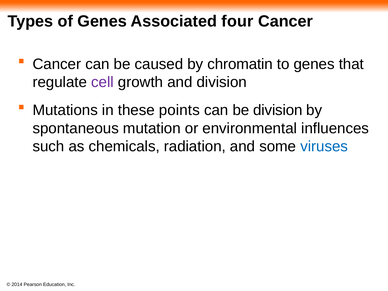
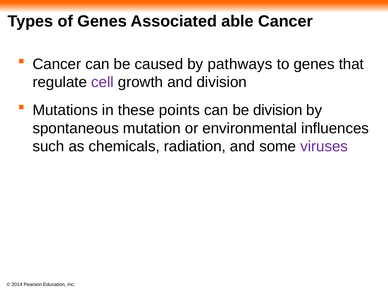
four: four -> able (237, 21)
chromatin: chromatin -> pathways (240, 64)
viruses colour: blue -> purple (324, 146)
